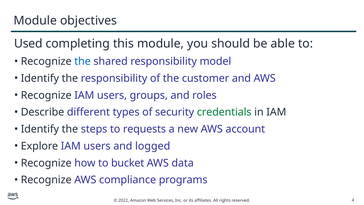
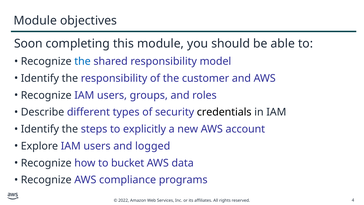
Used: Used -> Soon (28, 44)
credentials colour: green -> black (224, 112)
requests: requests -> explicitly (145, 129)
